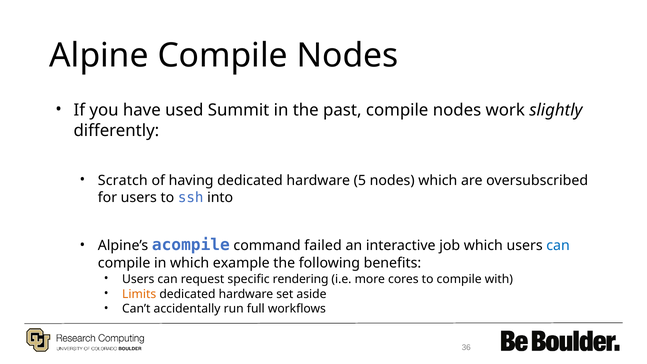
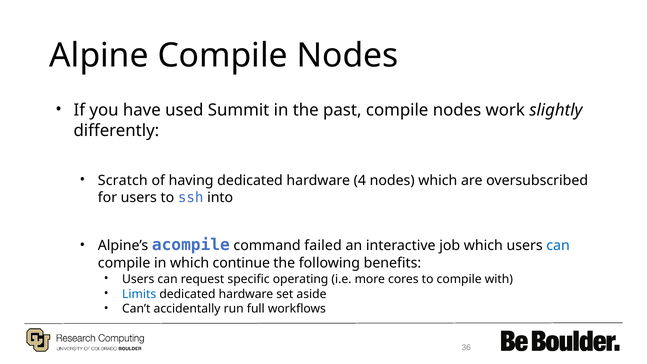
5: 5 -> 4 (360, 180)
example: example -> continue (241, 263)
rendering: rendering -> operating (301, 279)
Limits colour: orange -> blue (139, 294)
